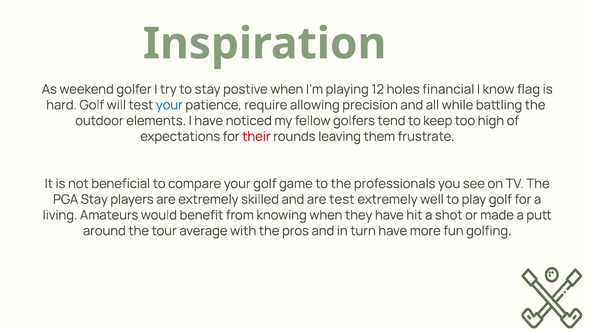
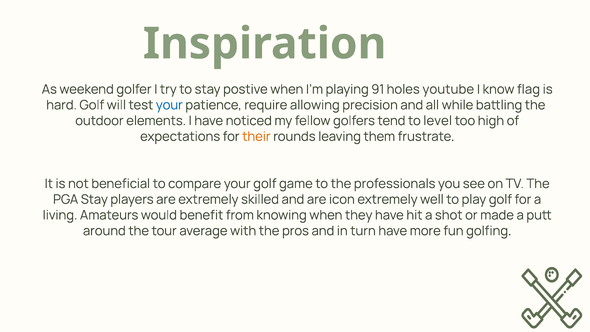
12: 12 -> 91 (378, 89)
financial: financial -> youtube (448, 89)
keep: keep -> level (438, 121)
their colour: red -> orange (256, 136)
are test: test -> icon (342, 199)
